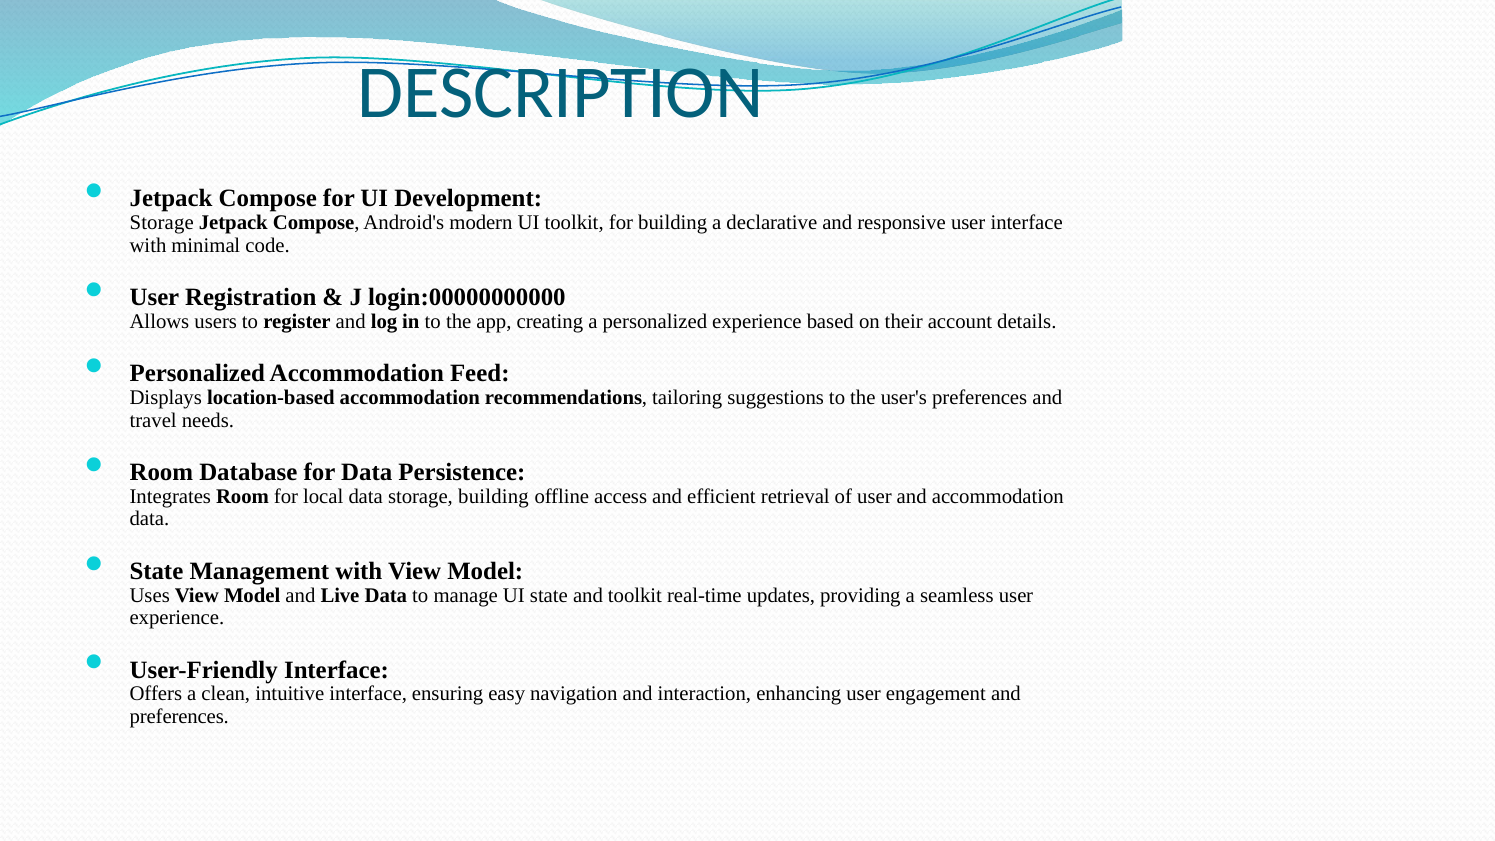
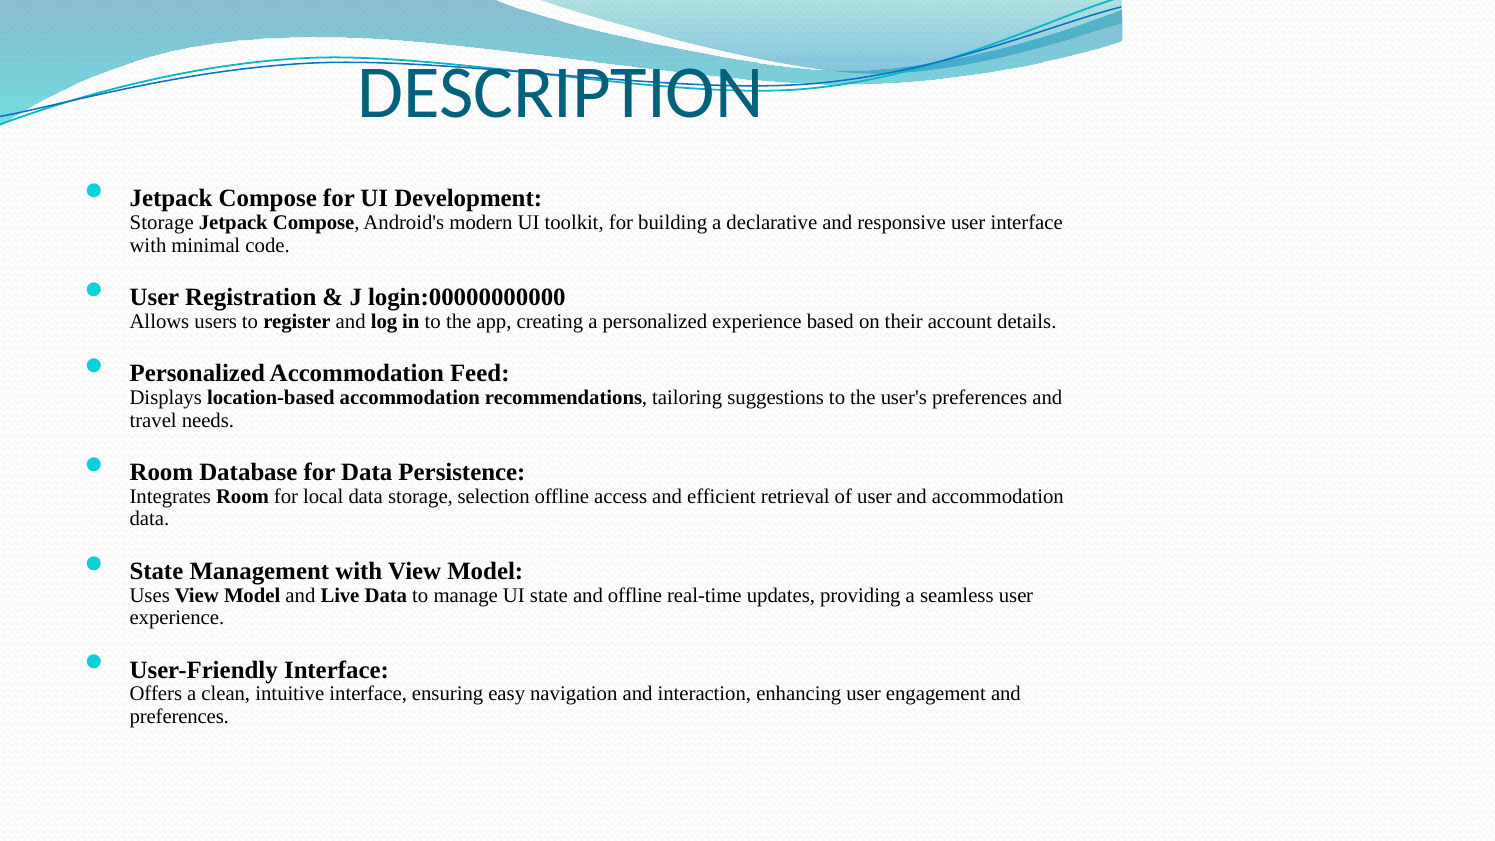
storage building: building -> selection (494, 497)
and toolkit: toolkit -> offline (635, 595)
